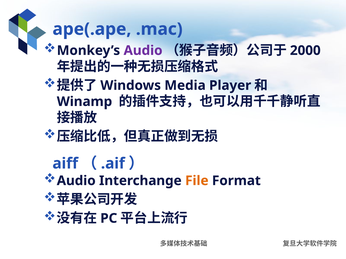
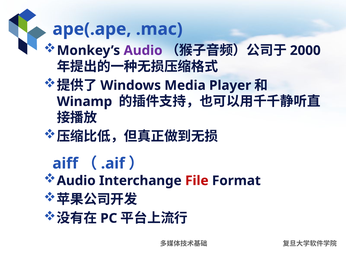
File colour: orange -> red (197, 181)
